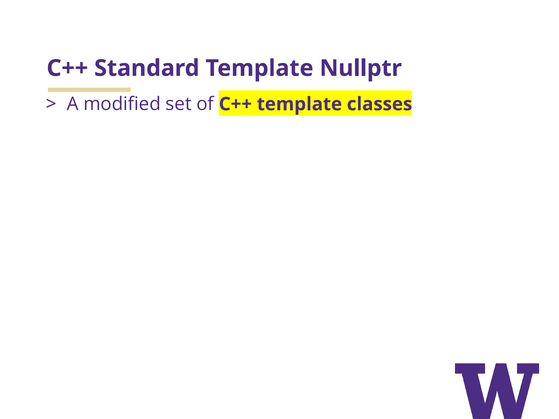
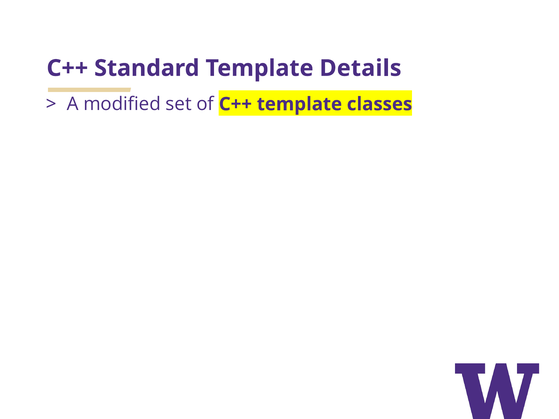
Nullptr: Nullptr -> Details (361, 68)
